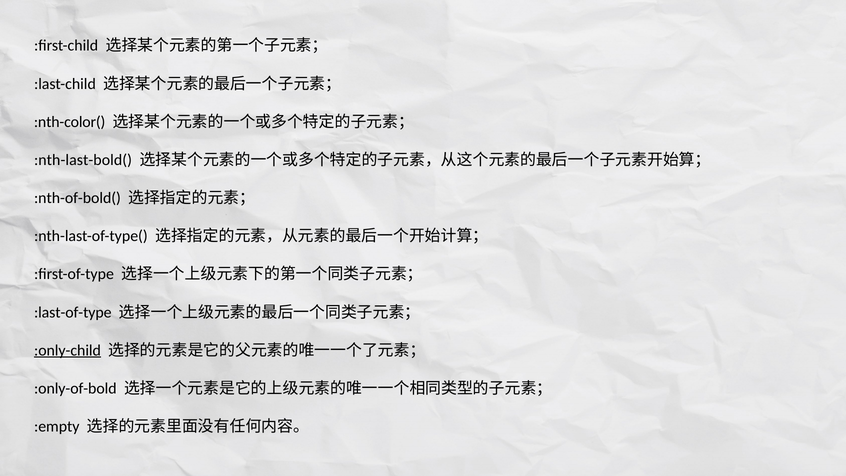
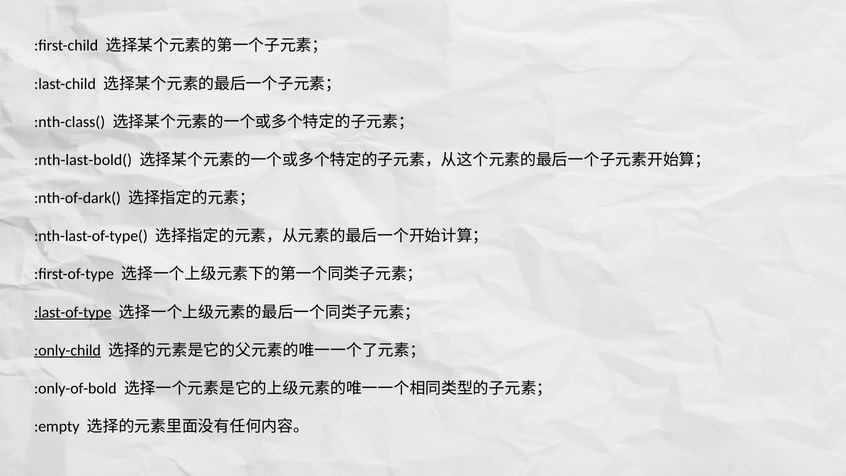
:nth-color(: :nth-color( -> :nth-class( (70, 122)
:nth-of-bold(: :nth-of-bold( -> :nth-of-dark( (77, 198)
:last-of-type underline: none -> present (73, 312)
